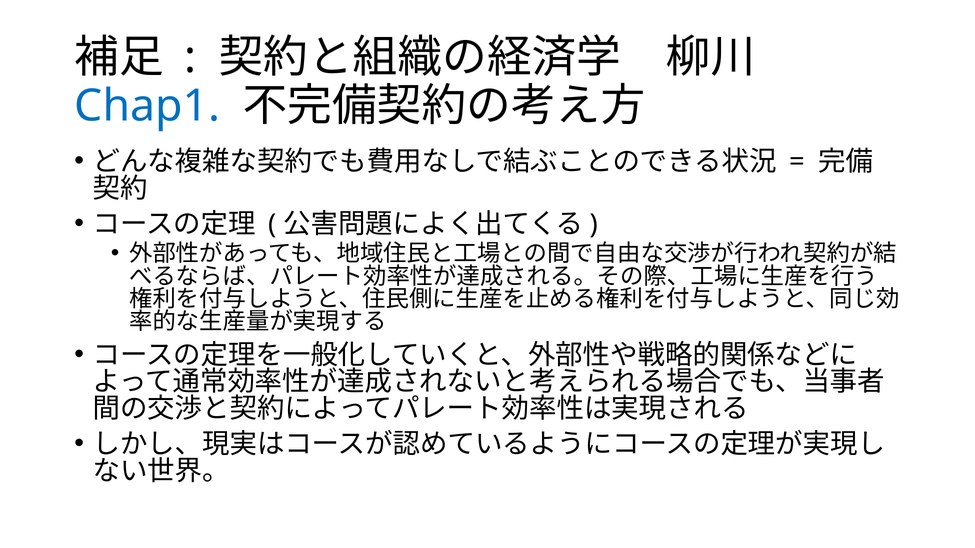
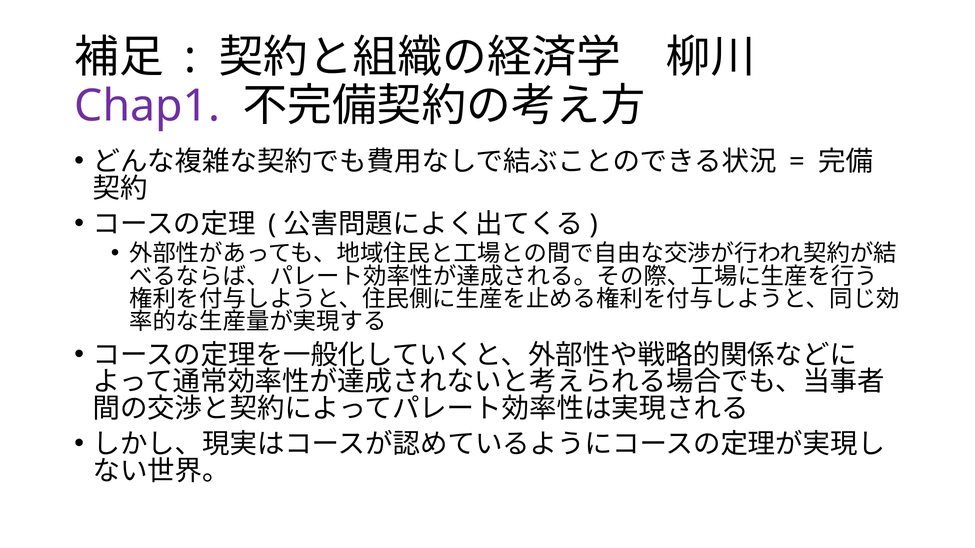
Chap1 colour: blue -> purple (147, 106)
